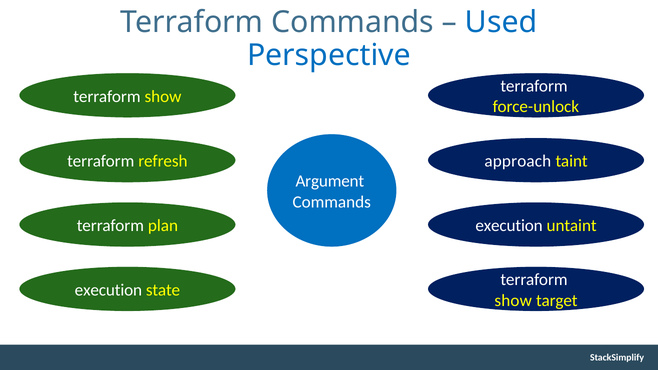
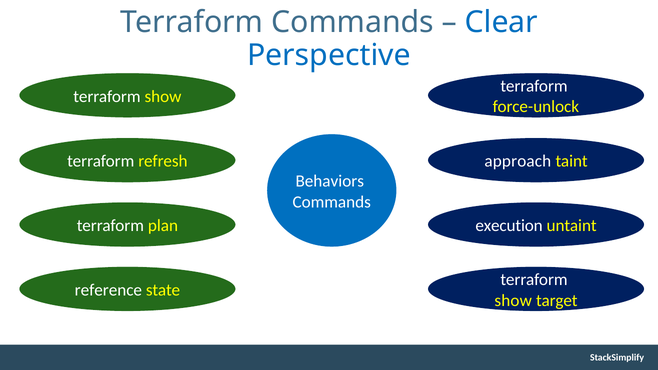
Used: Used -> Clear (501, 22)
Argument: Argument -> Behaviors (330, 181)
execution: execution -> reference (108, 290)
